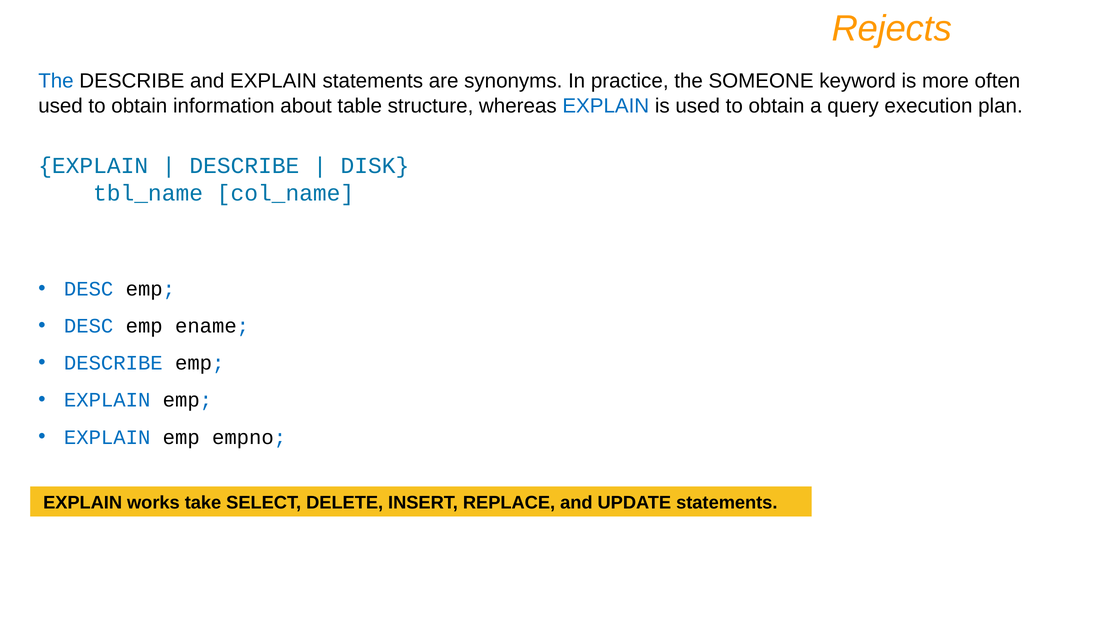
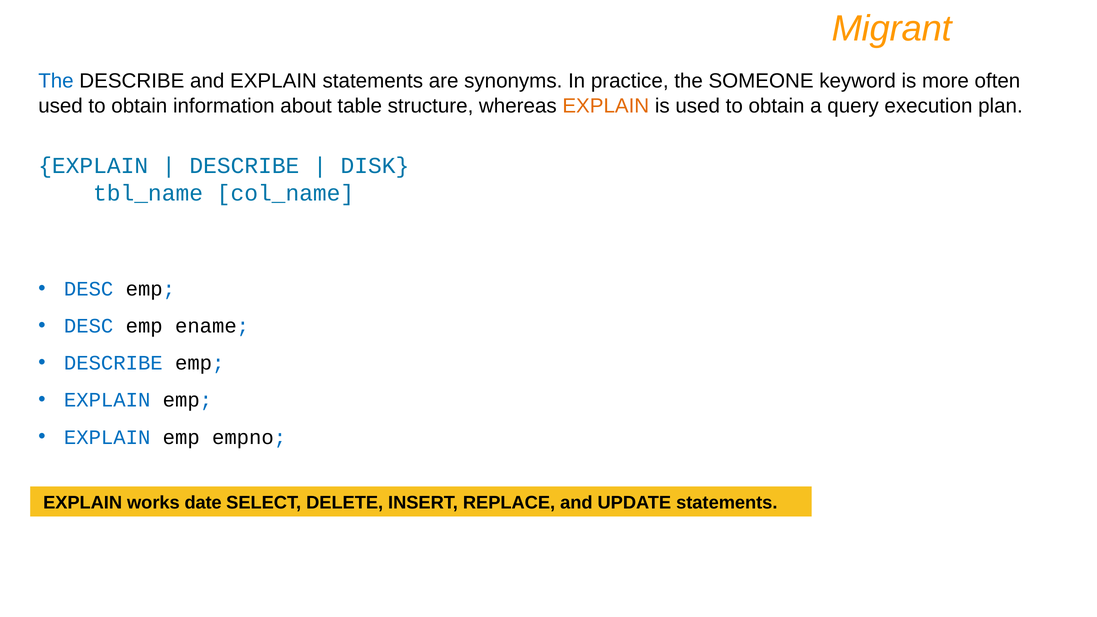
Rejects: Rejects -> Migrant (892, 29)
EXPLAIN colour: blue -> orange (606, 106)
take: take -> date (203, 503)
